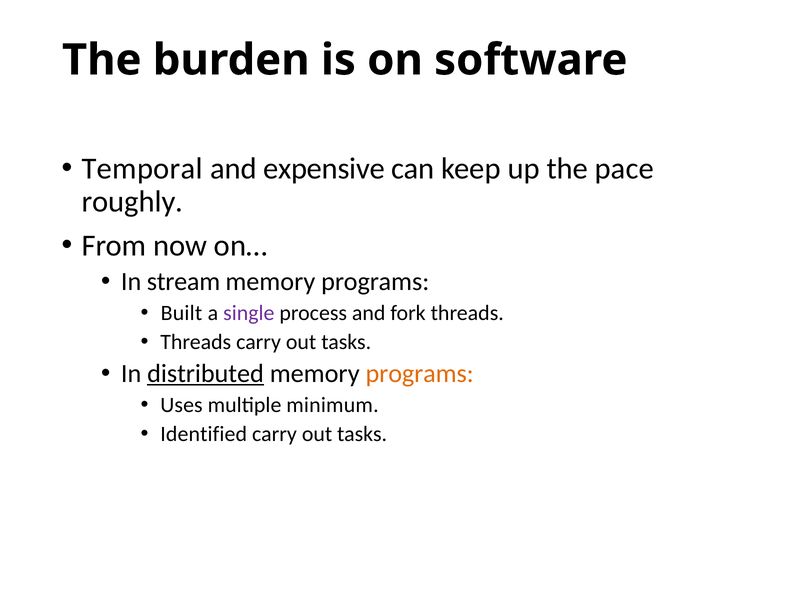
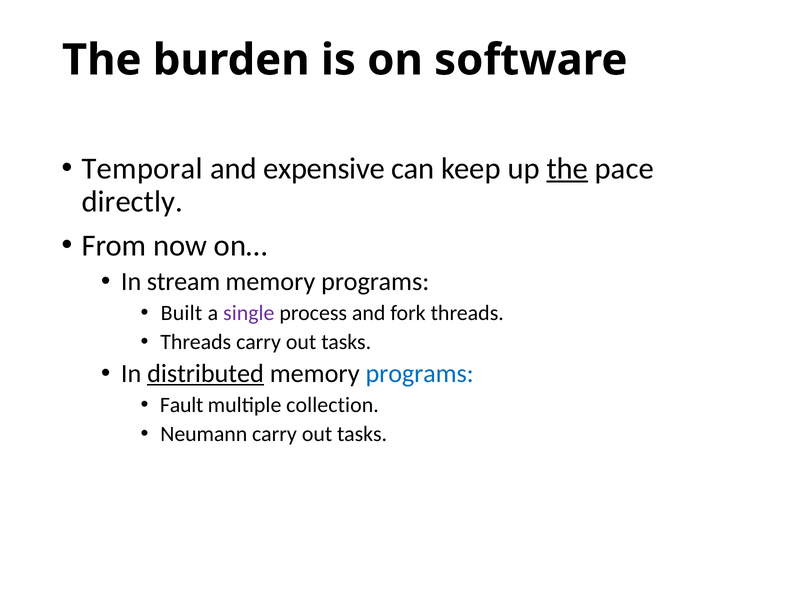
the underline: none -> present (567, 168)
roughly: roughly -> directly (132, 202)
programs colour: orange -> blue (420, 374)
Uses: Uses -> Fault (182, 405)
minimum: minimum -> collection (333, 405)
Identified: Identified -> Neumann (204, 434)
